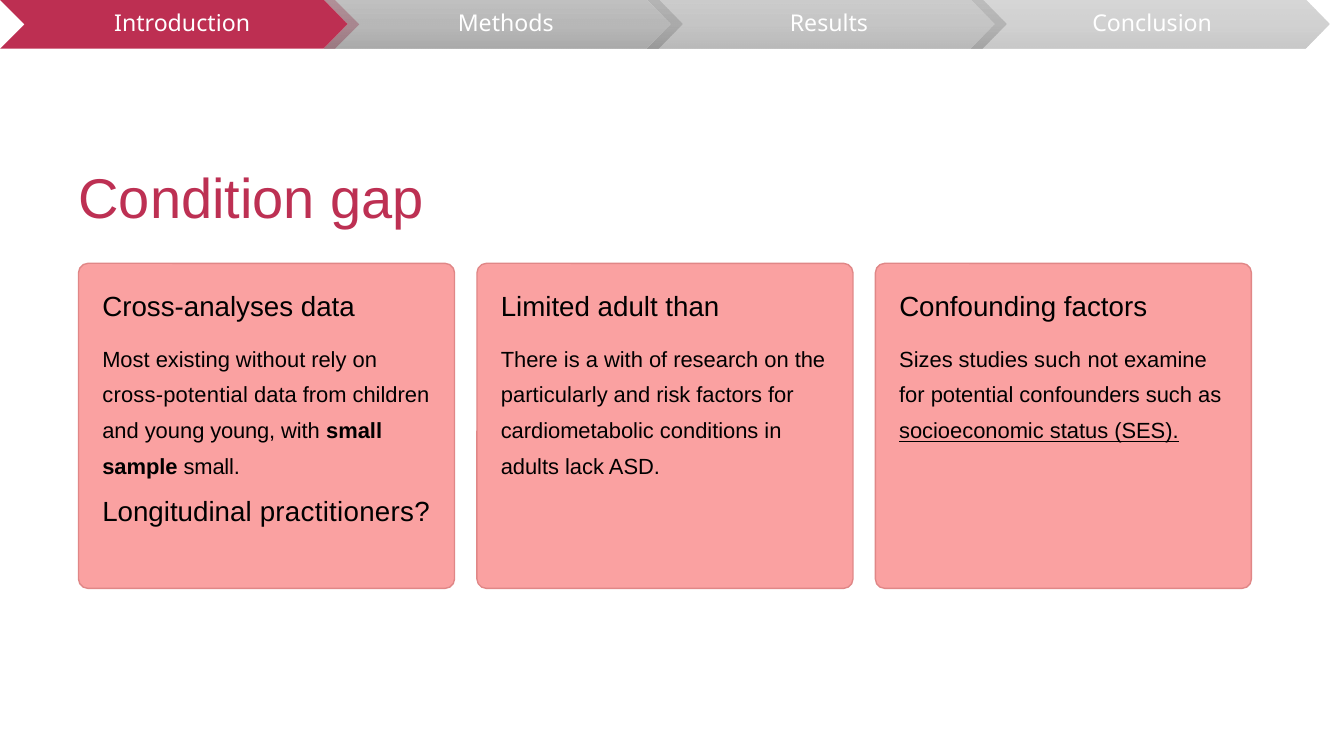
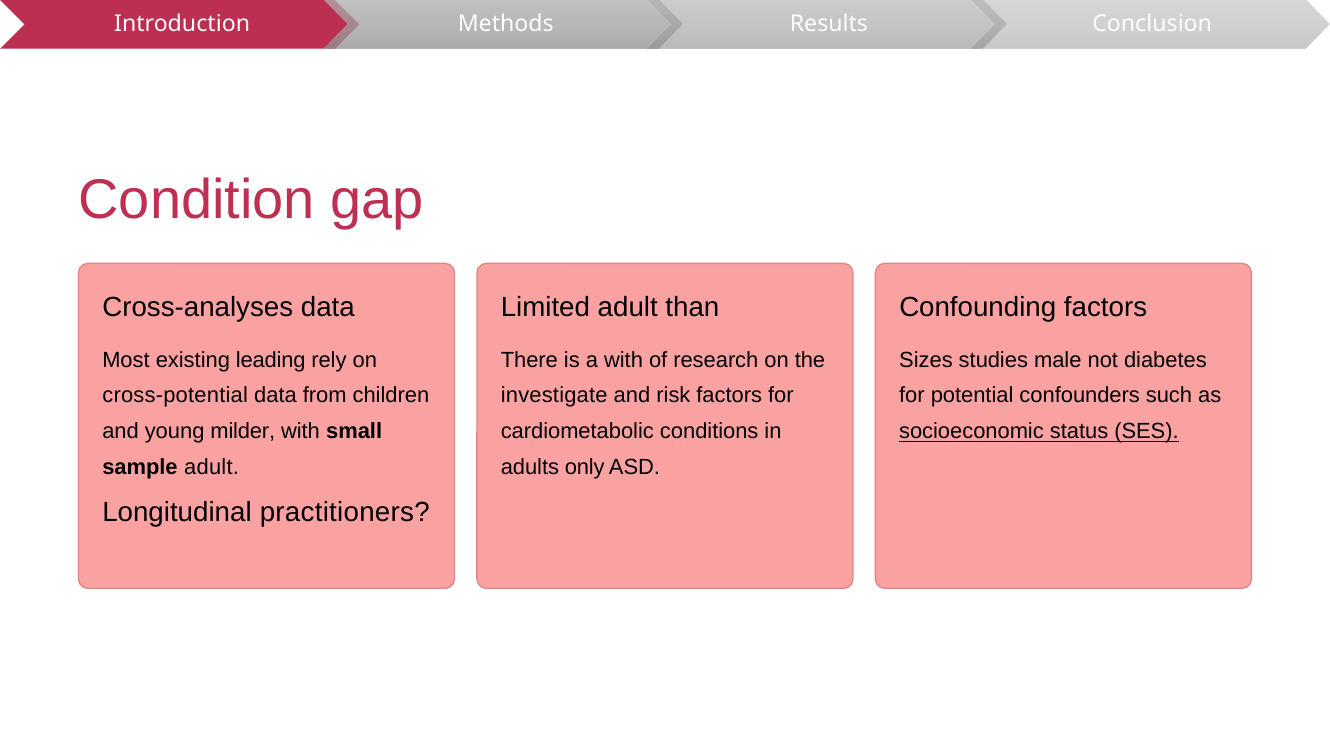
without: without -> leading (271, 360)
studies such: such -> male (1058, 360)
examine: examine -> diabetes (1165, 360)
particularly: particularly -> investigate (554, 396)
young young: young -> milder (243, 432)
sample small: small -> adult (212, 467)
lack: lack -> only (585, 467)
